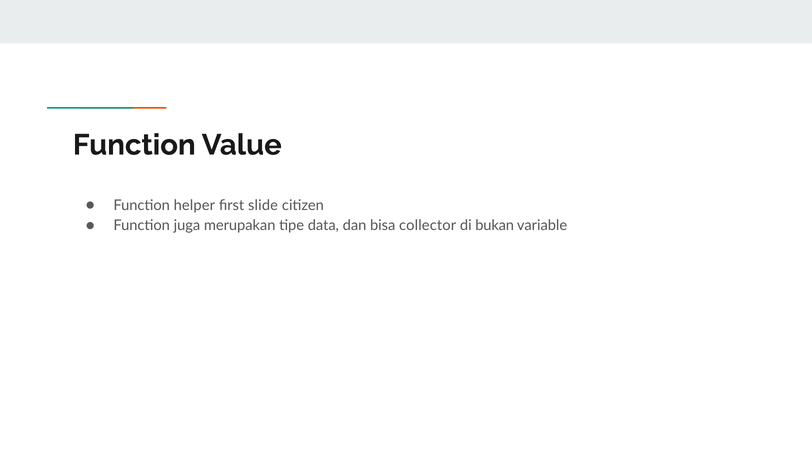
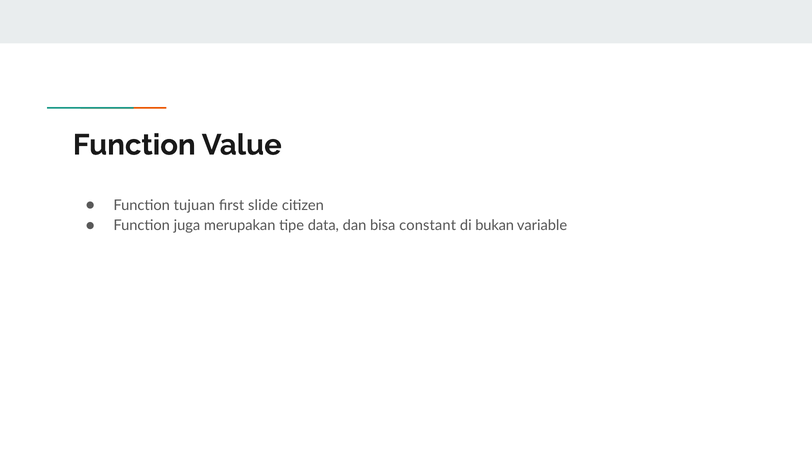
helper: helper -> tujuan (194, 205)
collector: collector -> constant (428, 225)
